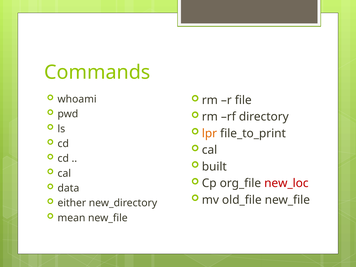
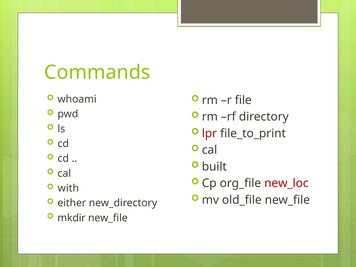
lpr colour: orange -> red (209, 133)
data: data -> with (68, 188)
mean: mean -> mkdir (72, 218)
